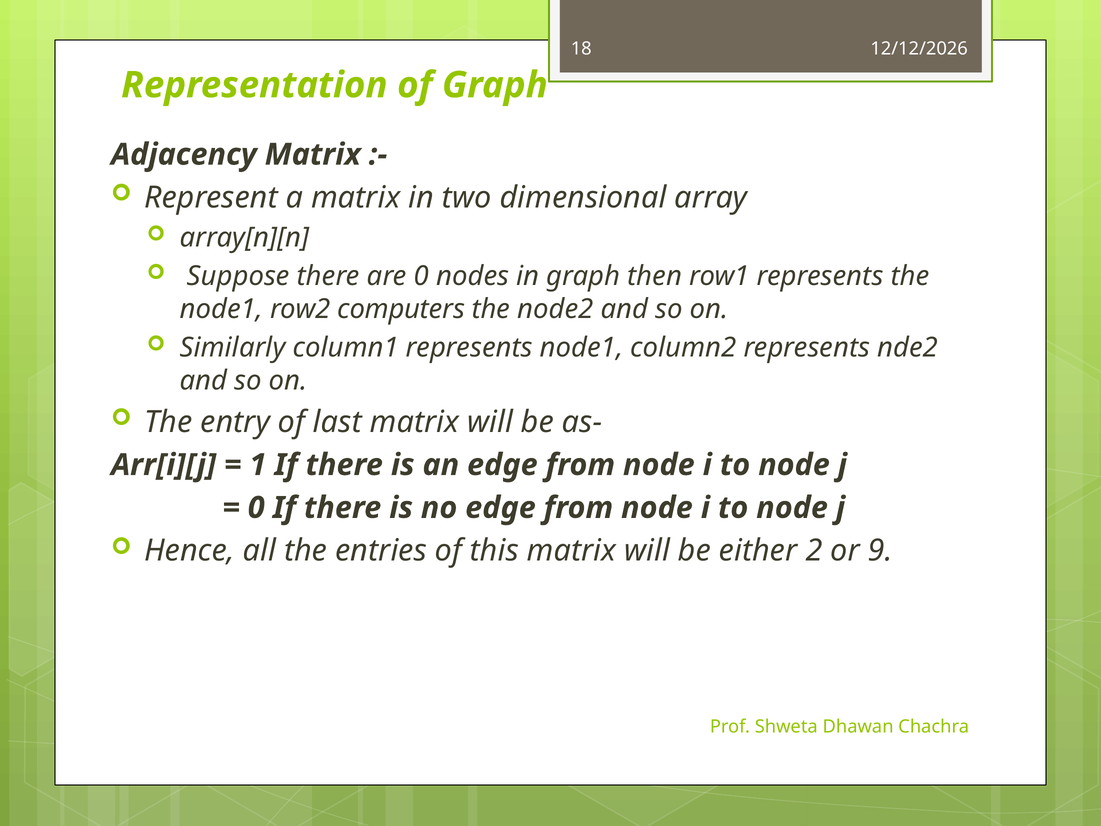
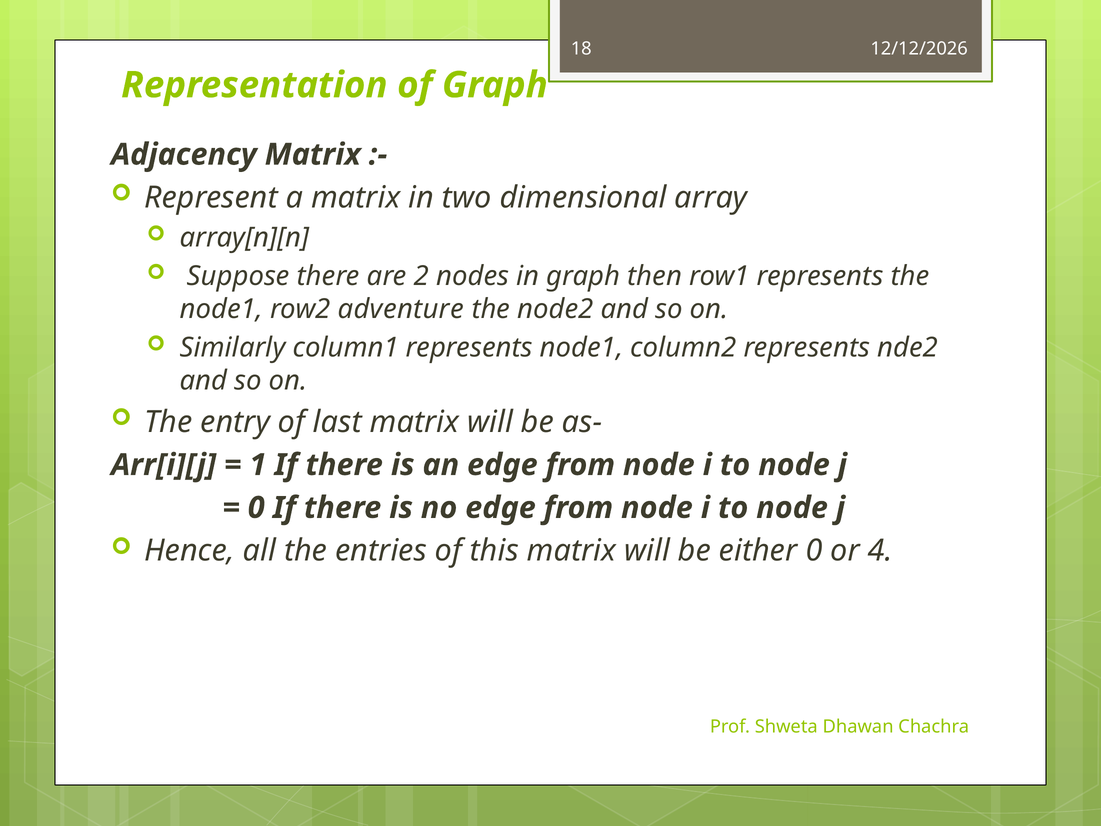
are 0: 0 -> 2 (421, 276)
computers: computers -> adventure (401, 309)
either 2: 2 -> 0 (814, 551)
9: 9 -> 4 (880, 551)
